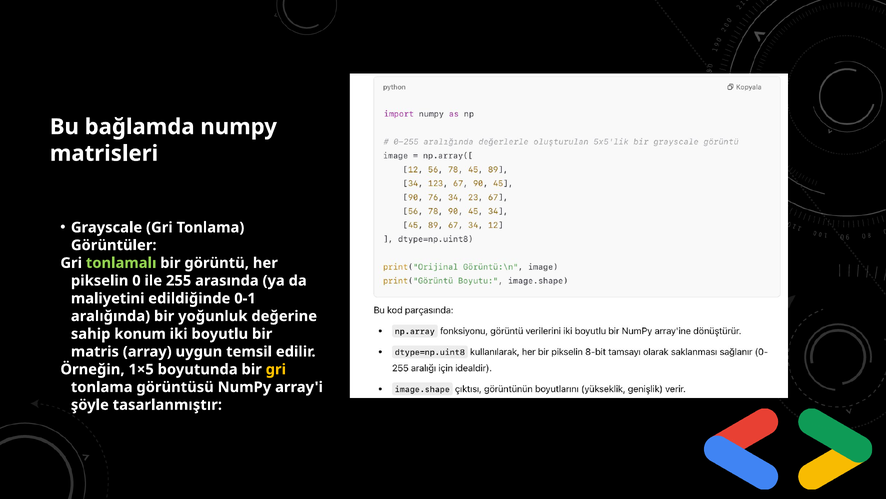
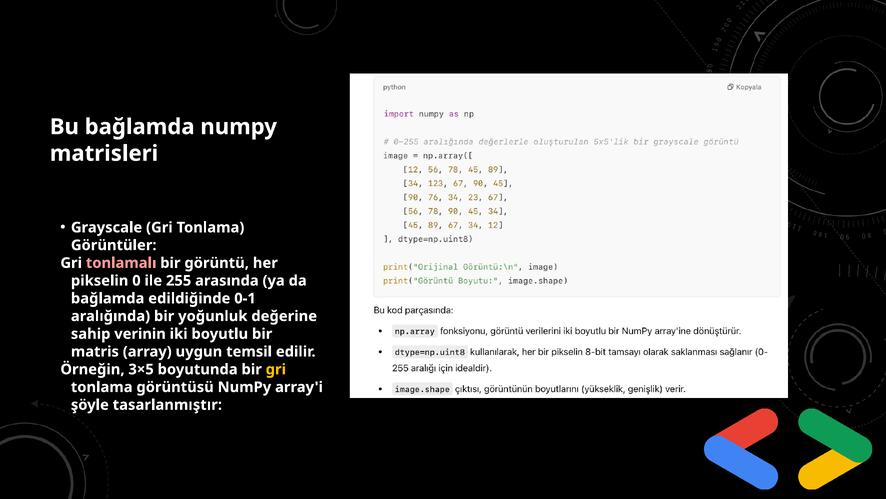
tonlamalı colour: light green -> pink (121, 263)
maliyetini: maliyetini -> bağlamda (108, 298)
konum: konum -> verinin (140, 334)
1×5: 1×5 -> 3×5 (141, 369)
